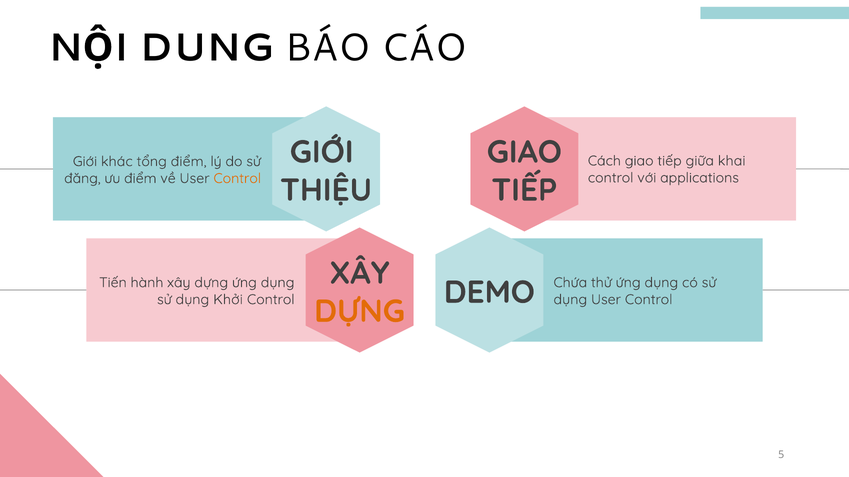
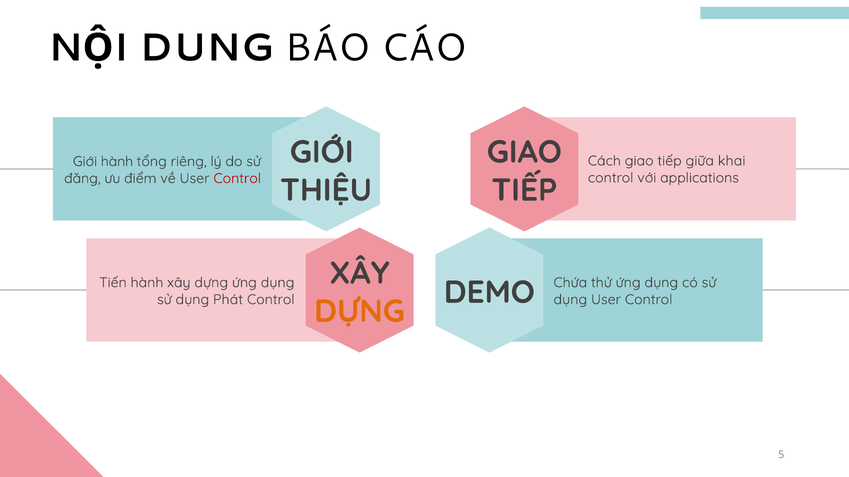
Giới khác: khác -> hành (117, 162)
tổng điểm: điểm -> riêng (189, 162)
Control colour: orange -> red (237, 179)
Khởi: Khởi -> Phát (228, 300)
